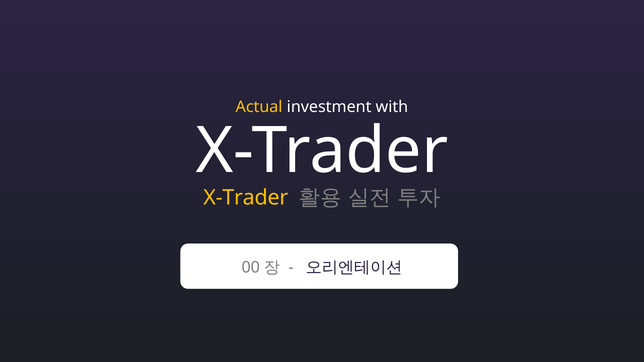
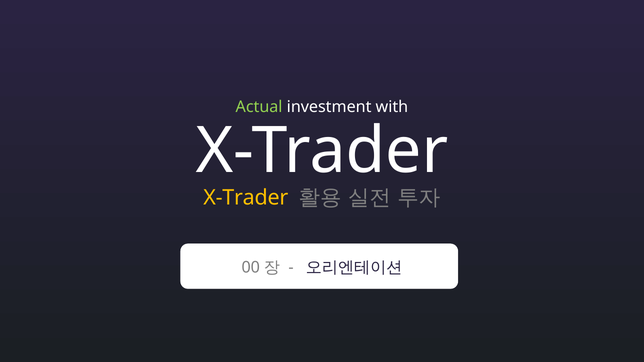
Actual colour: yellow -> light green (259, 107)
